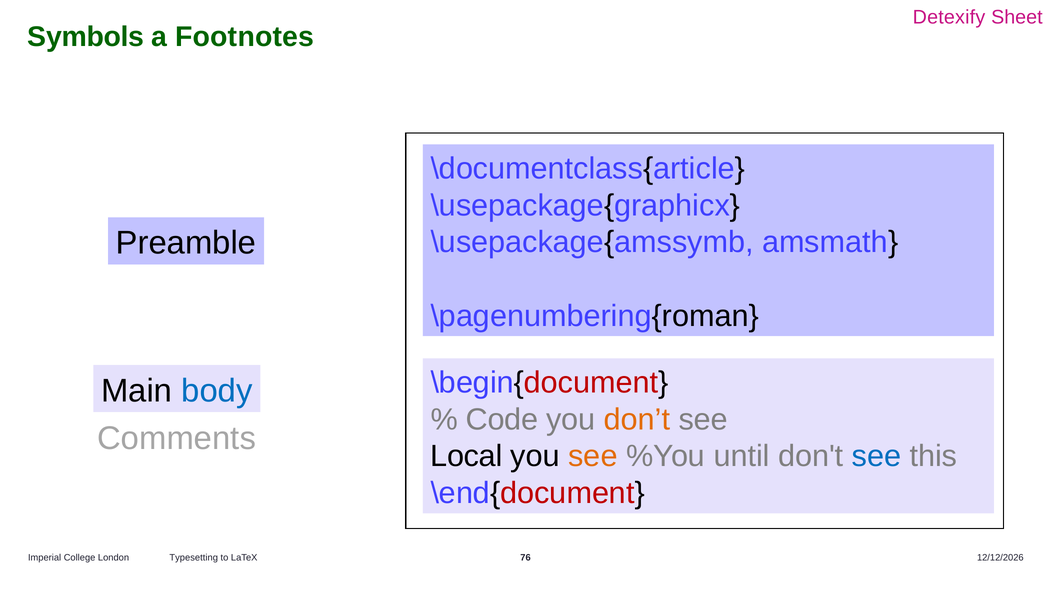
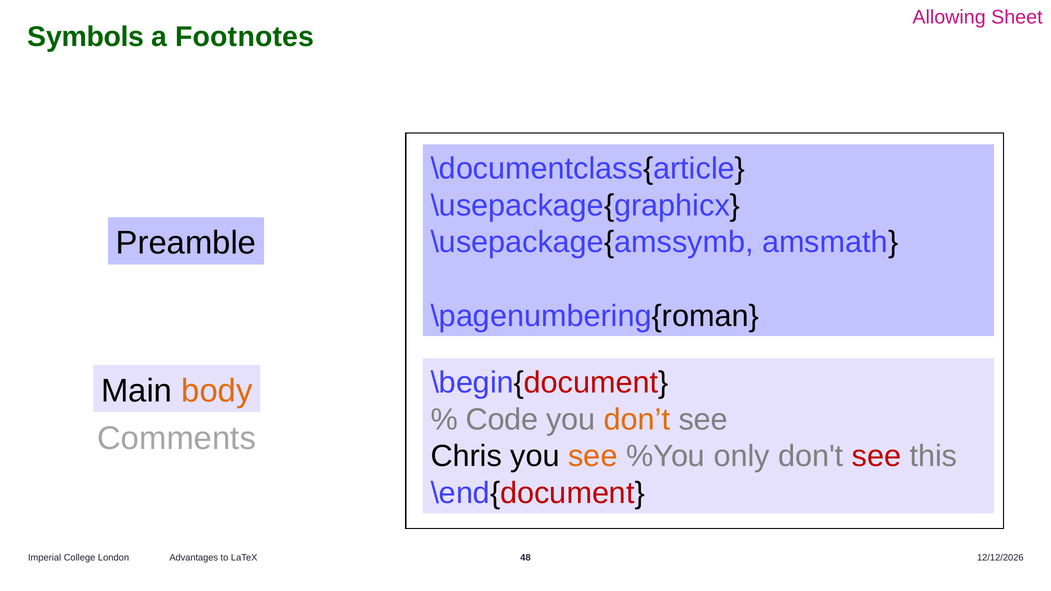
Detexify: Detexify -> Allowing (949, 17)
body colour: blue -> orange (217, 391)
Local: Local -> Chris (466, 456)
until: until -> only (742, 456)
see colour: blue -> red (877, 456)
Typesetting: Typesetting -> Advantages (194, 558)
76: 76 -> 48 (526, 558)
